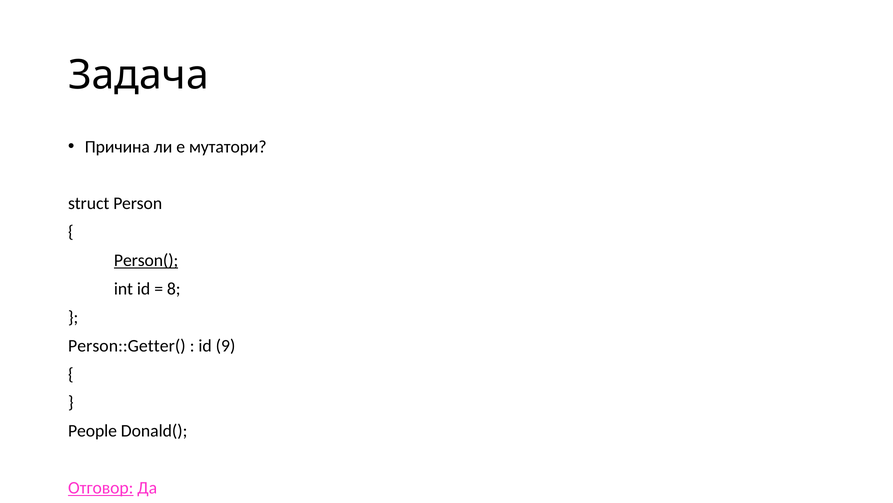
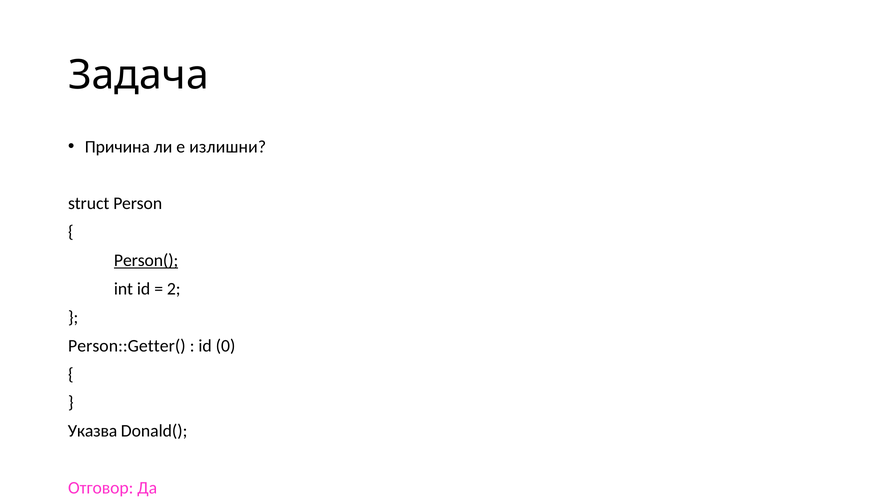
мутатори: мутатори -> излишни (228, 146)
8: 8 -> 2 (174, 288)
9: 9 -> 0 (226, 345)
People: People -> Указва (93, 430)
Отговор underline: present -> none (101, 487)
